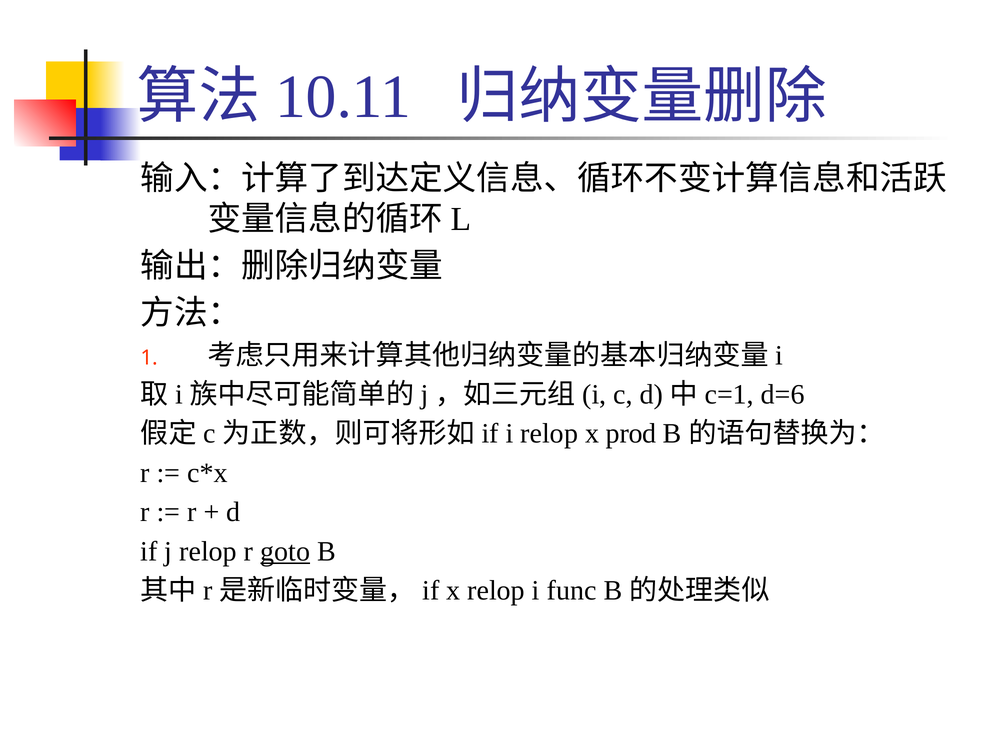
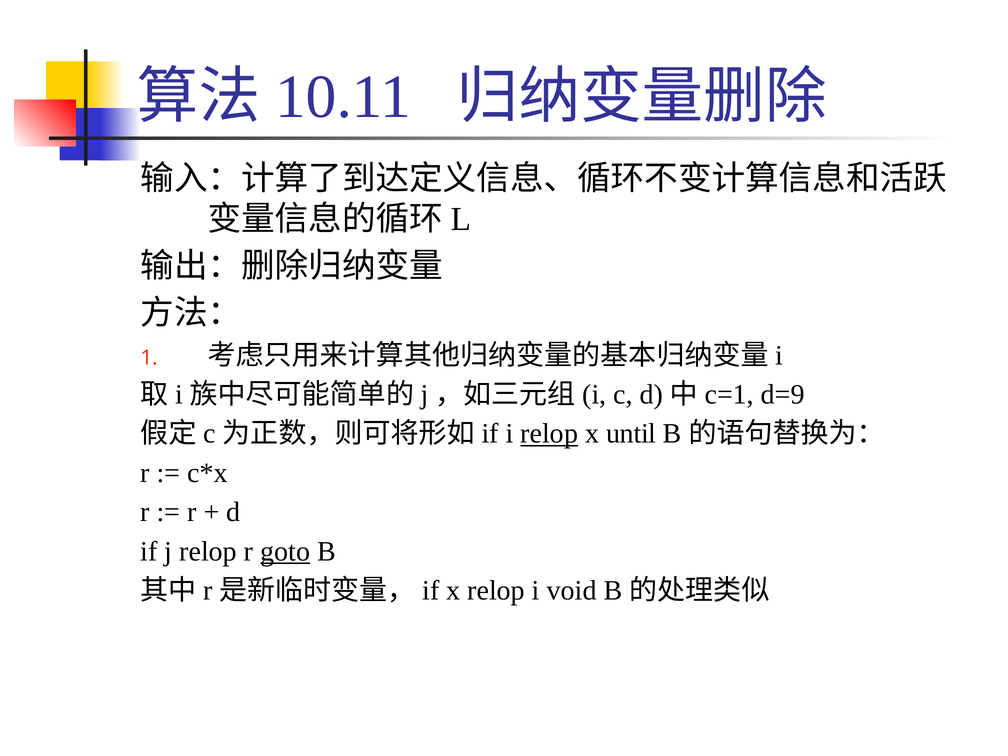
d=6: d=6 -> d=9 (783, 395)
relop underline: none -> present (549, 434)
prod: prod -> until (631, 434)
func: func -> void (572, 591)
